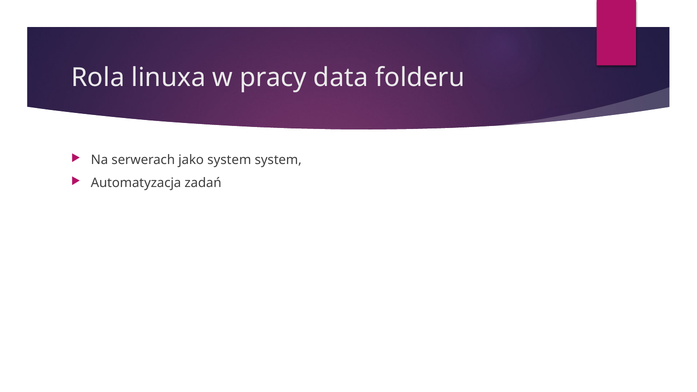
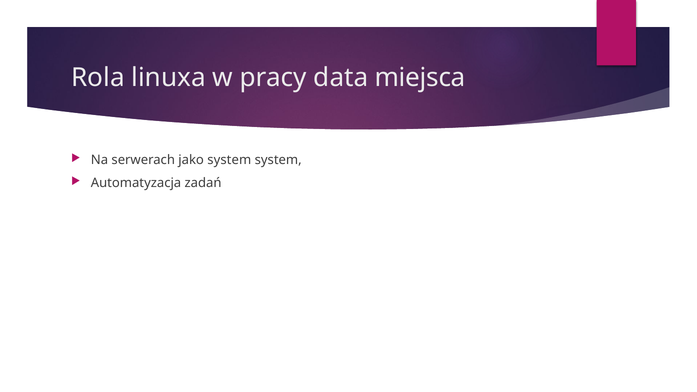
folderu: folderu -> miejsca (420, 78)
